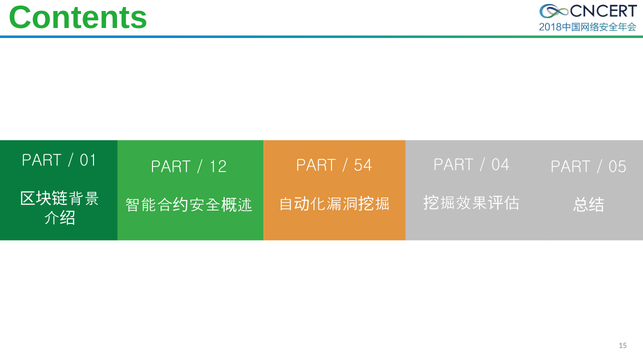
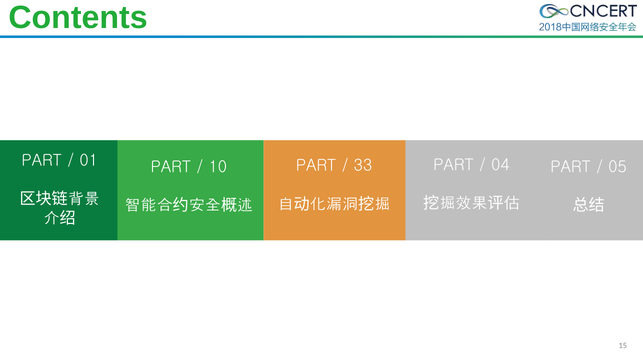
54: 54 -> 33 (363, 165)
12: 12 -> 10 (218, 167)
